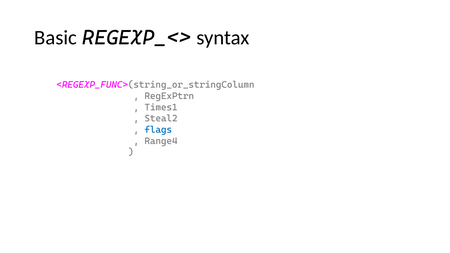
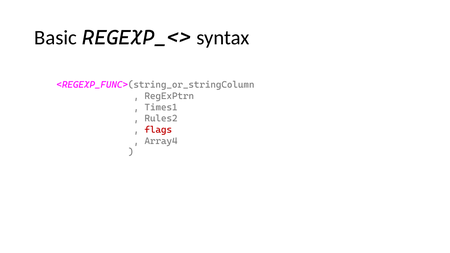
Steal2: Steal2 -> Rules2 (161, 119)
flags colour: blue -> red (158, 130)
Range4: Range4 -> Array4 (161, 141)
